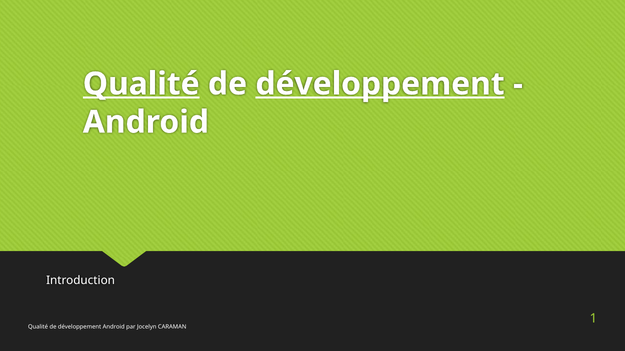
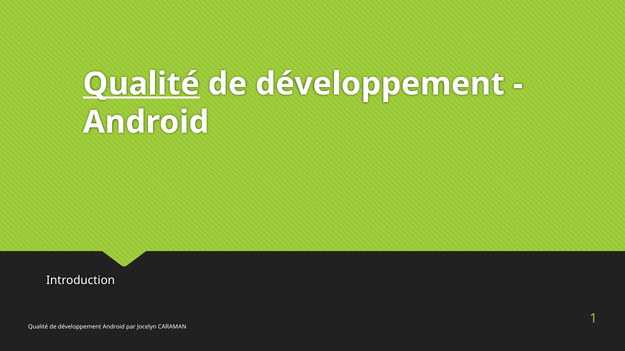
développement underline: present -> none (380, 84)
